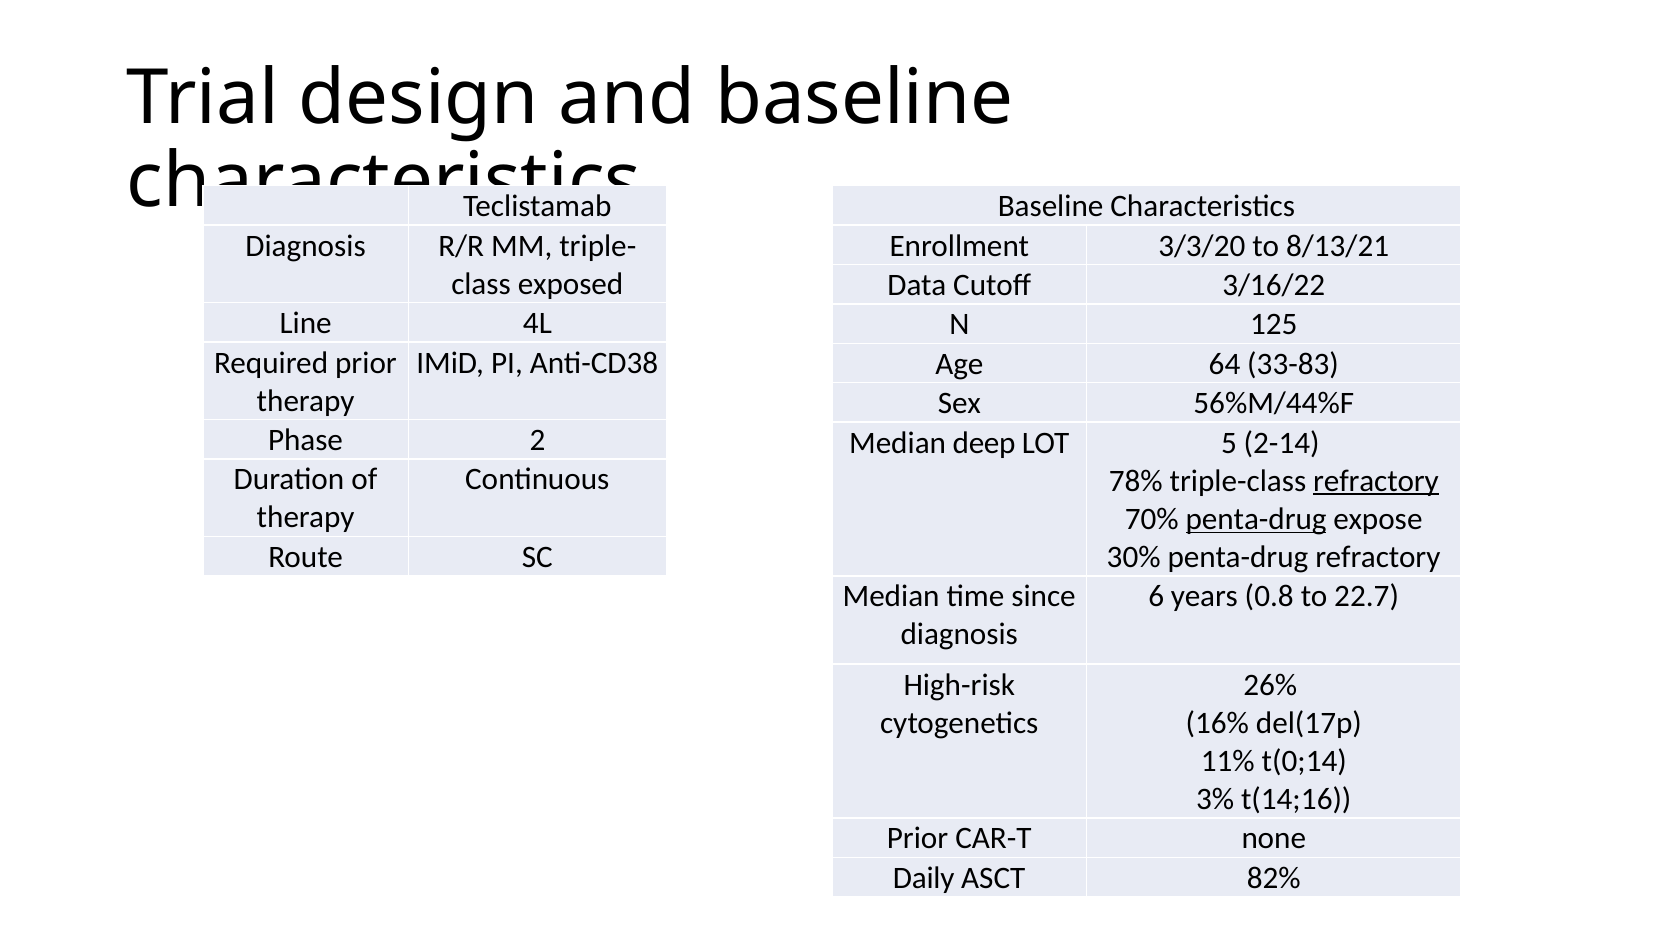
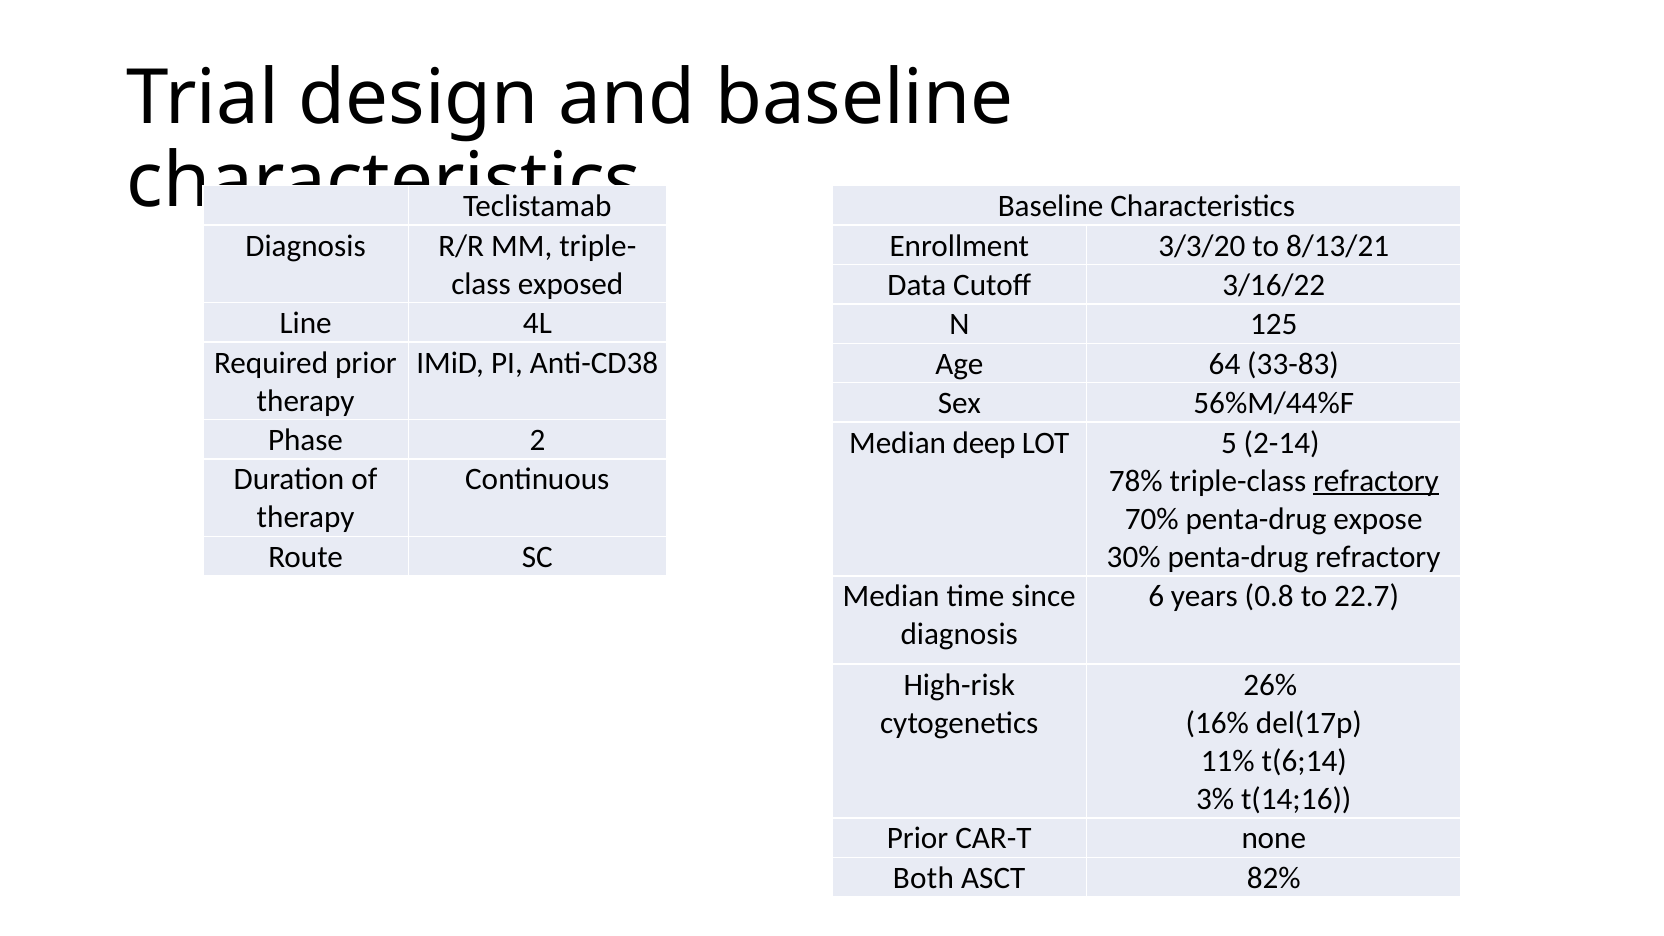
penta-drug underline: present -> none (1256, 519)
t(0;14: t(0;14 -> t(6;14 (1304, 761)
Daily: Daily -> Both (923, 878)
